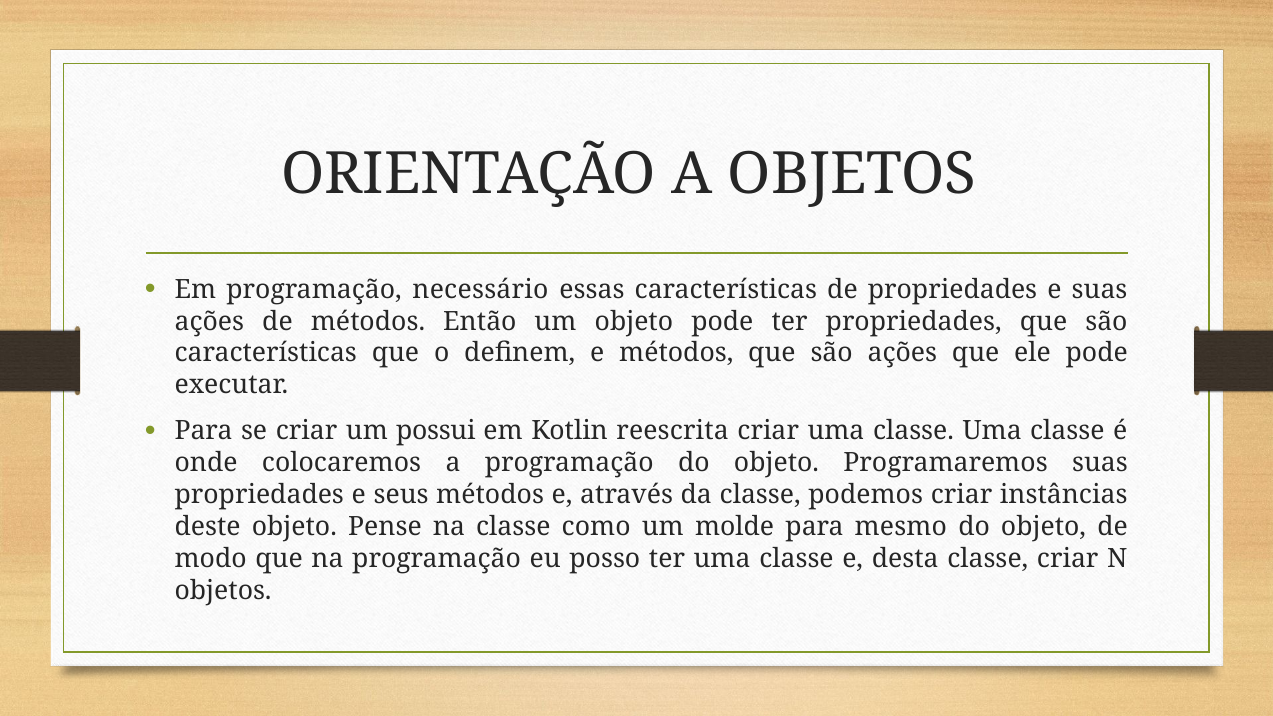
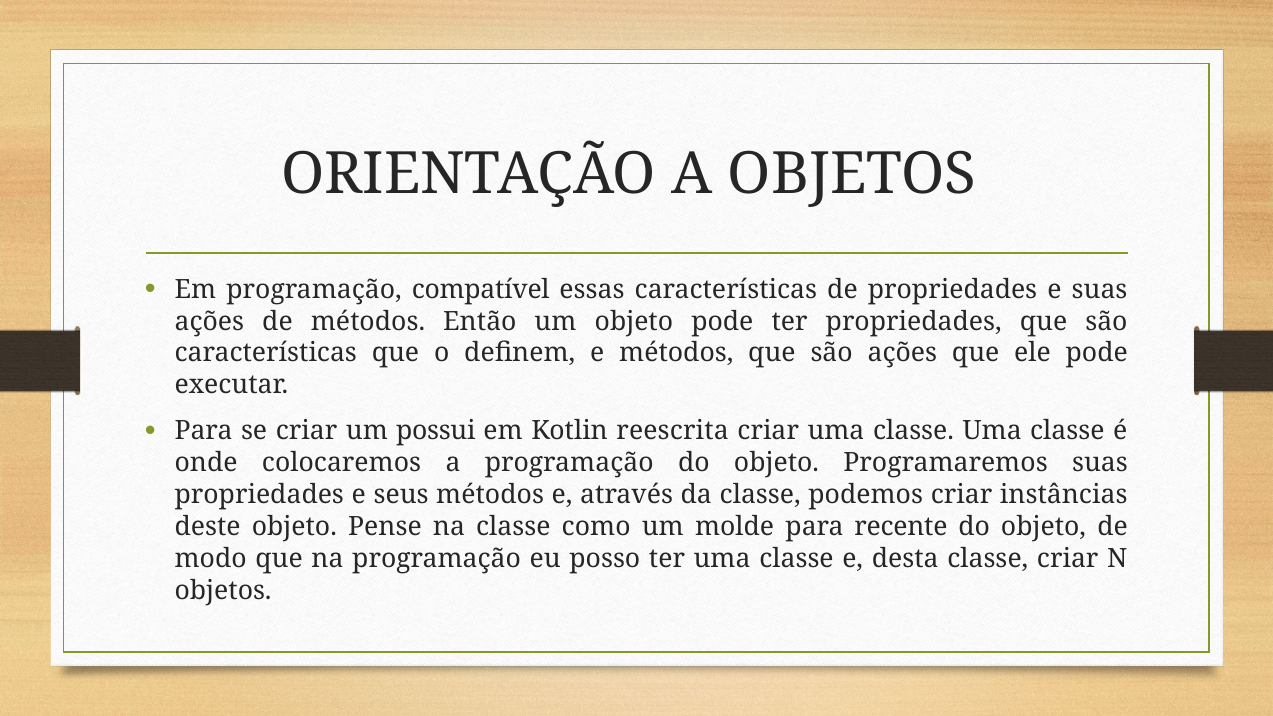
necessário: necessário -> compatível (481, 290)
mesmo: mesmo -> recente (901, 527)
